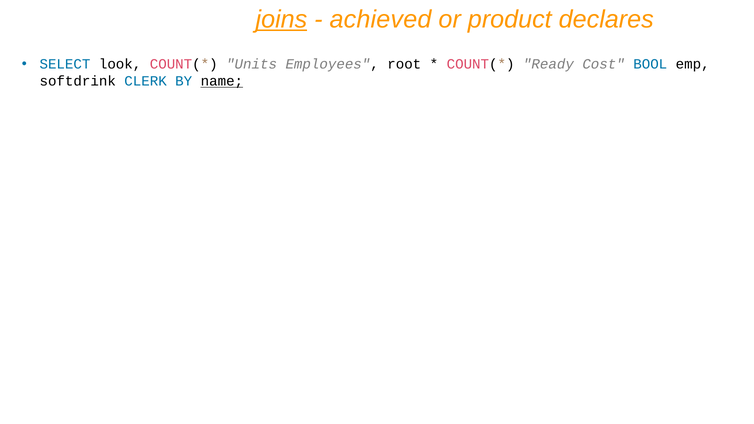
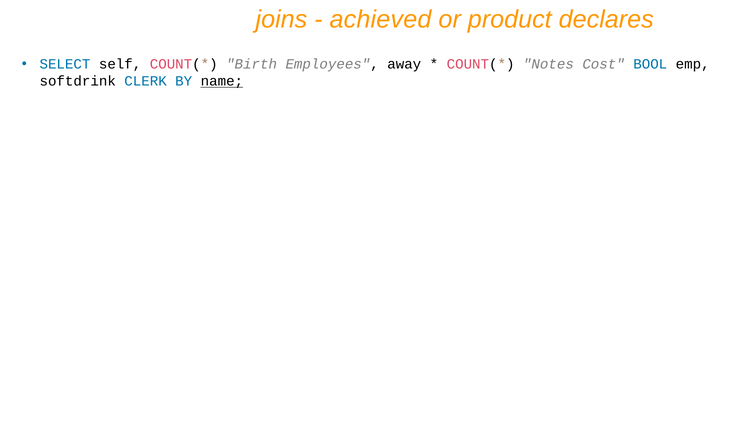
joins underline: present -> none (281, 20)
look: look -> self (120, 64)
Units: Units -> Birth (252, 64)
root: root -> away (404, 64)
Ready: Ready -> Notes (548, 64)
